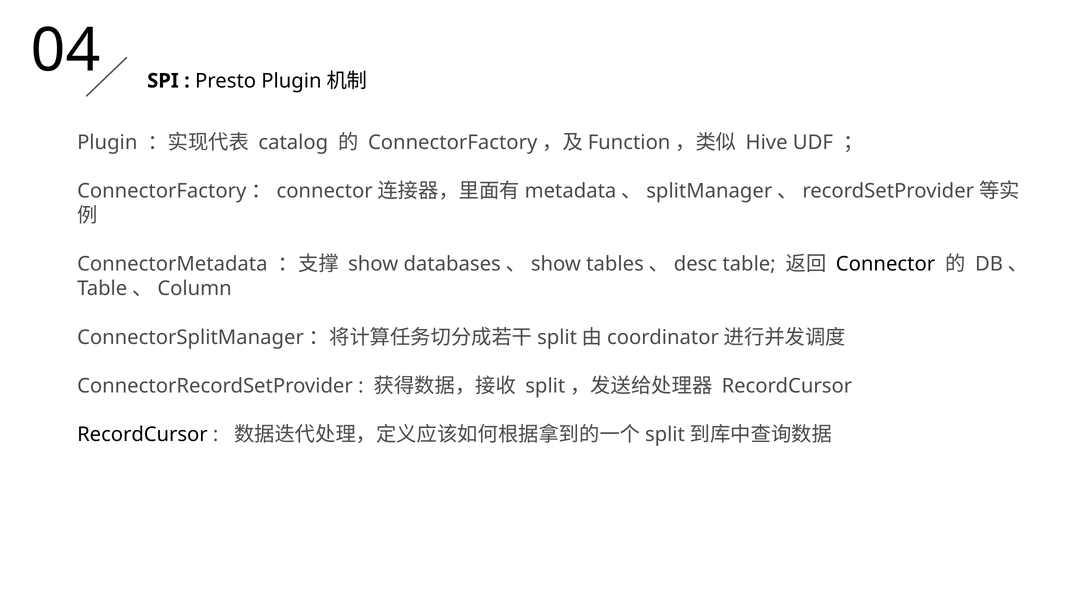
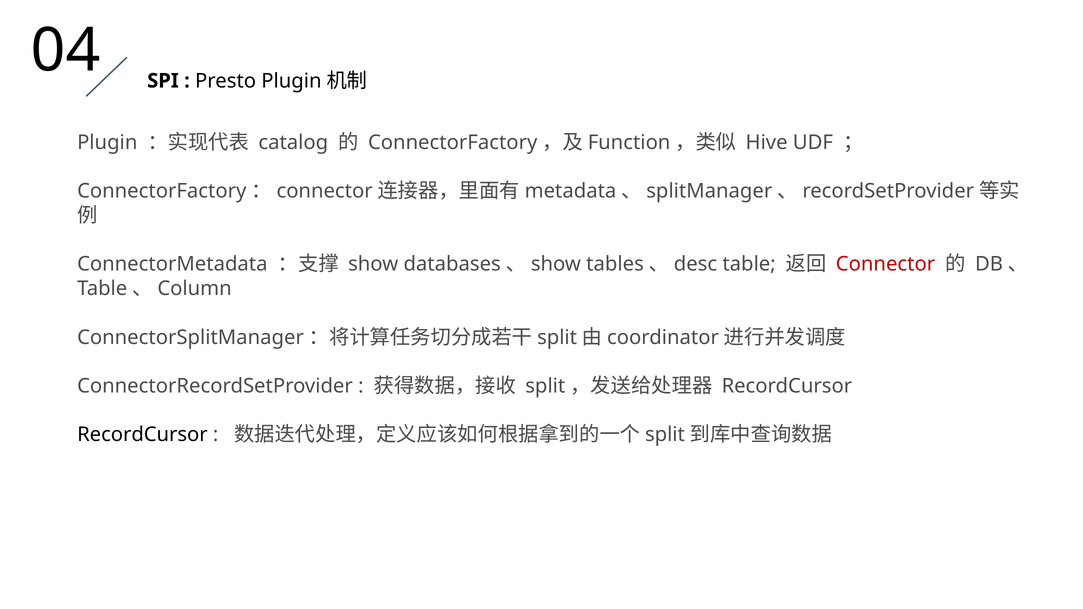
Connector colour: black -> red (886, 264)
